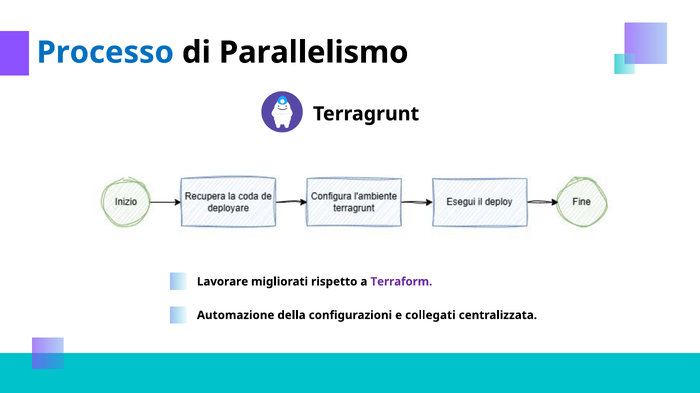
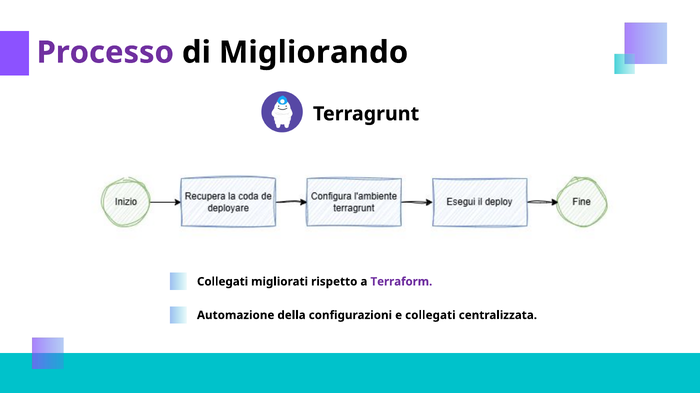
Processo colour: blue -> purple (105, 53)
Parallelismo: Parallelismo -> Migliorando (314, 53)
Lavorare: Lavorare -> Collegati (223, 282)
